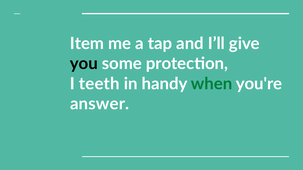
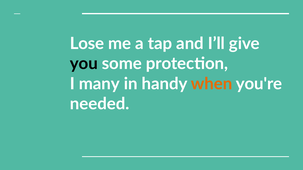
Item: Item -> Lose (87, 44)
teeth: teeth -> many (99, 84)
when colour: green -> orange (212, 84)
answer: answer -> needed (100, 104)
